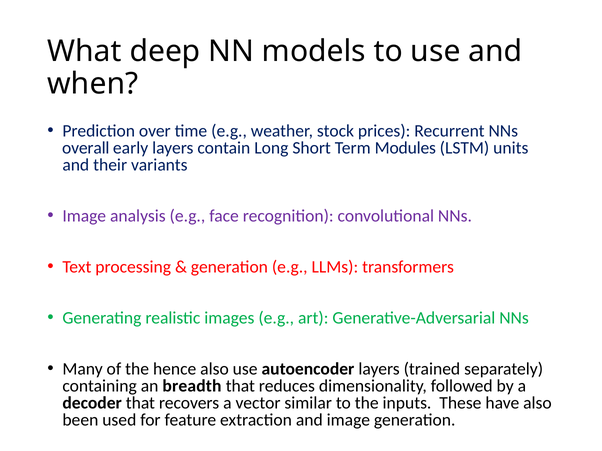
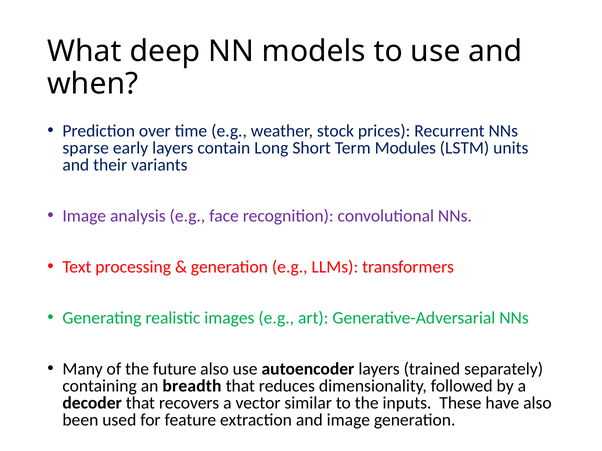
overall: overall -> sparse (86, 148)
hence: hence -> future (175, 369)
